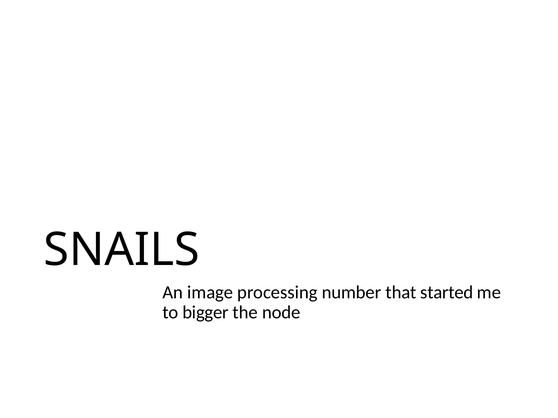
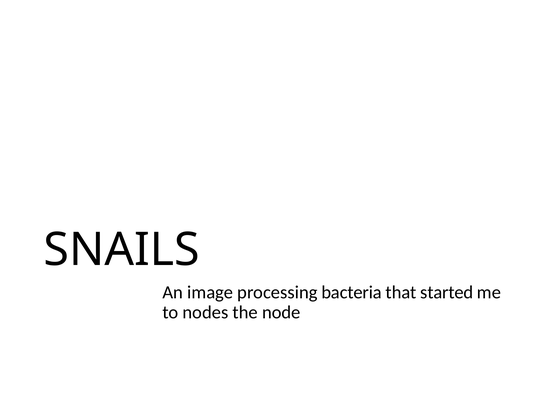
number: number -> bacteria (352, 293)
bigger: bigger -> nodes (205, 313)
